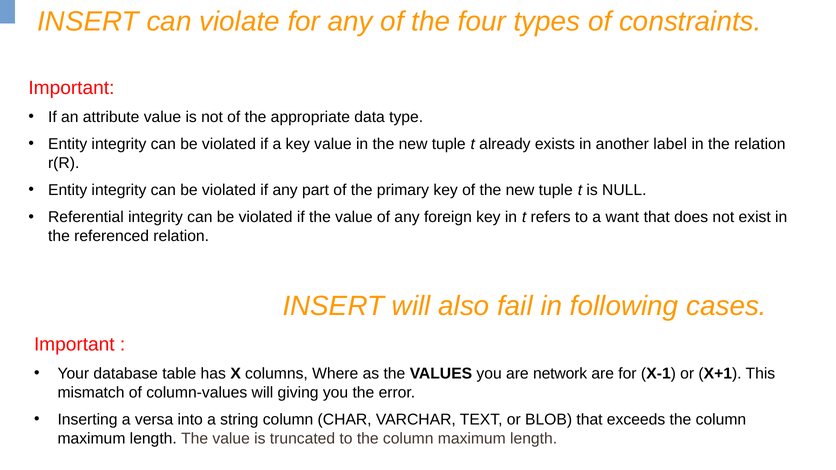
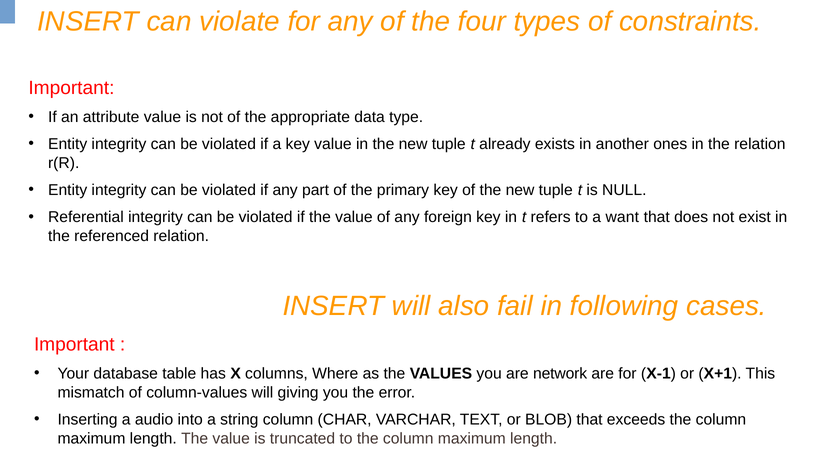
label: label -> ones (670, 144)
versa: versa -> audio (154, 420)
